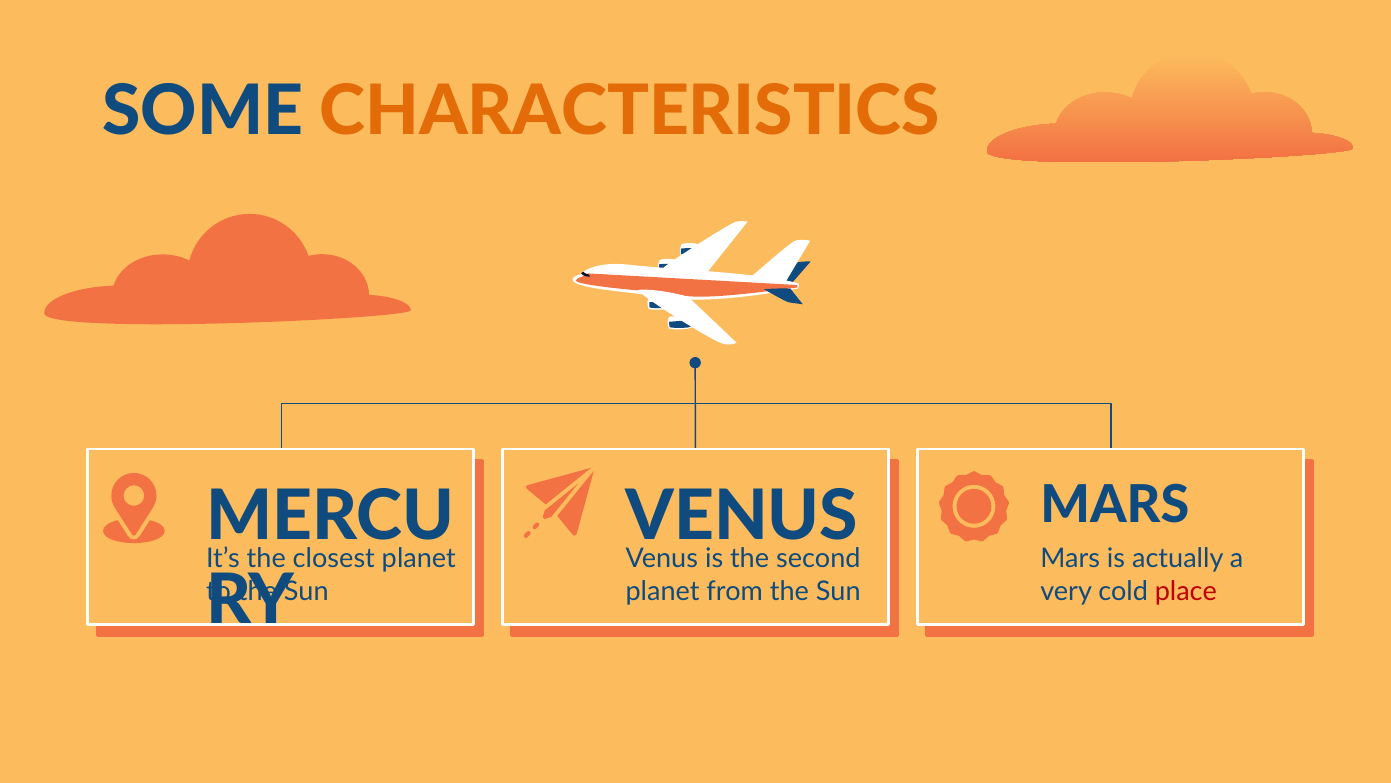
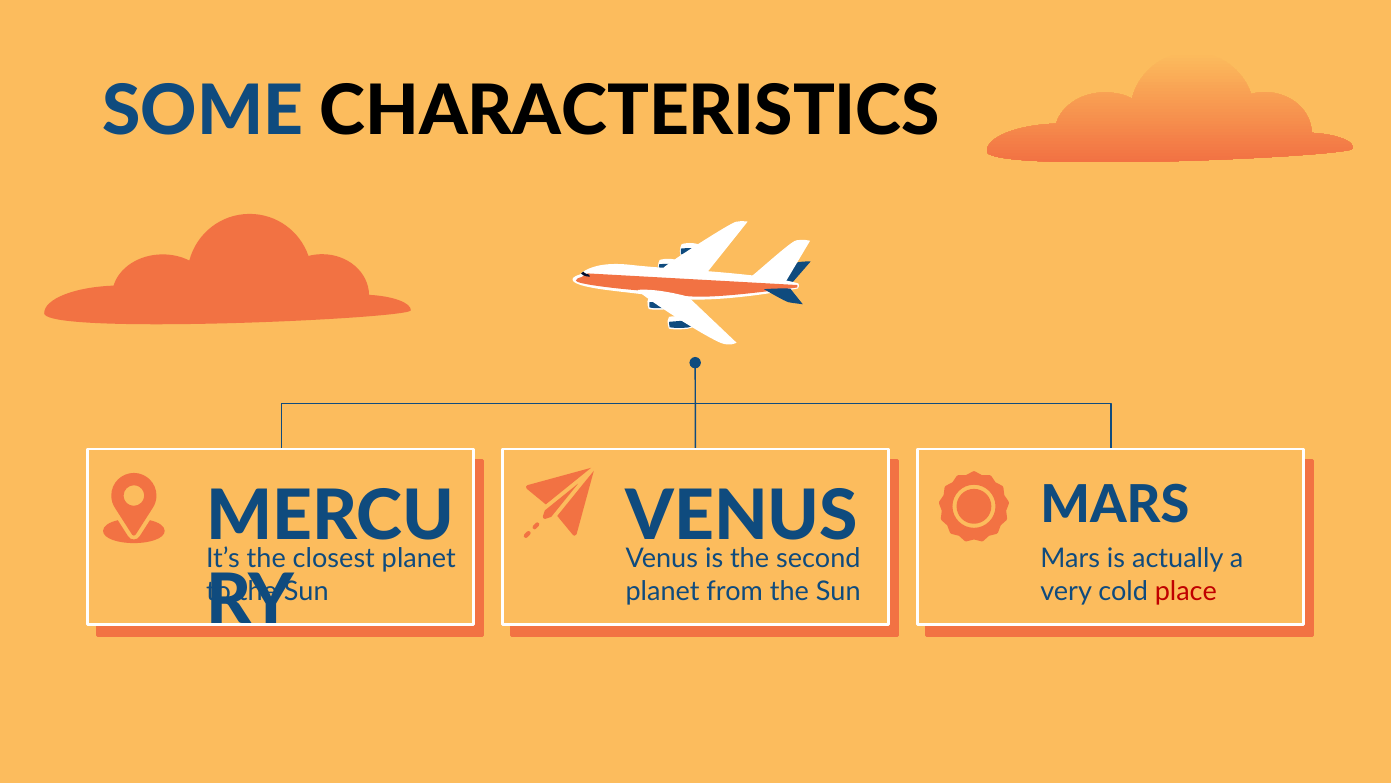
CHARACTERISTICS colour: orange -> black (630, 112)
